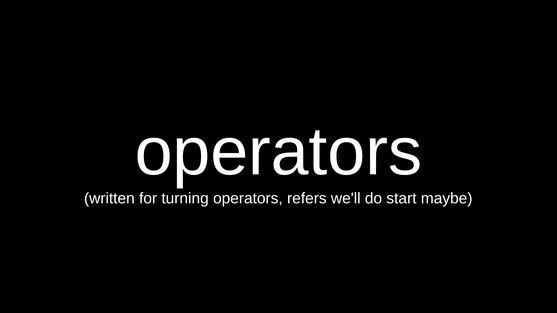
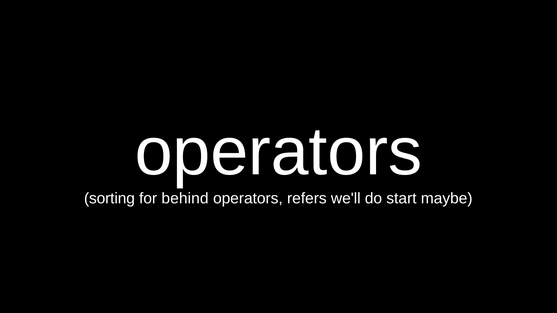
written: written -> sorting (109, 199)
turning: turning -> behind (185, 199)
